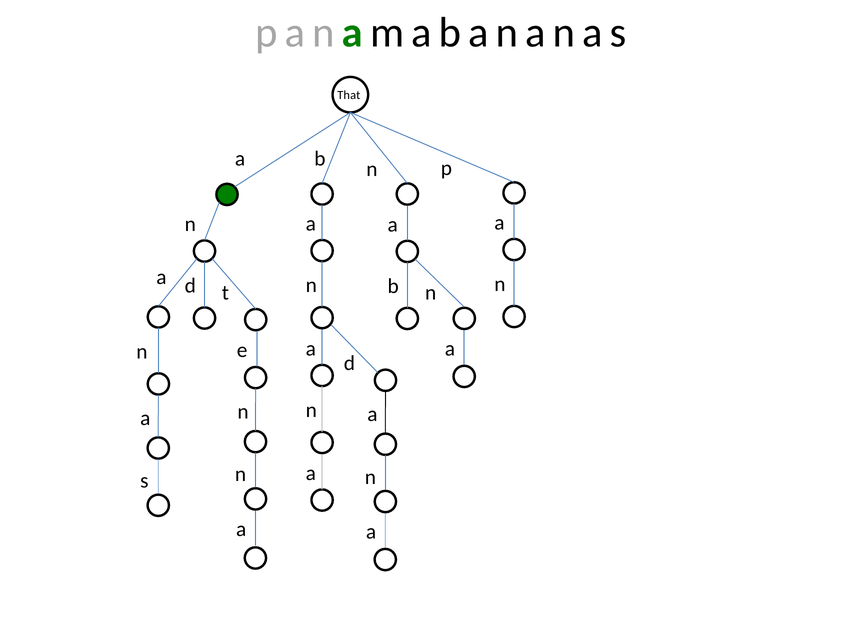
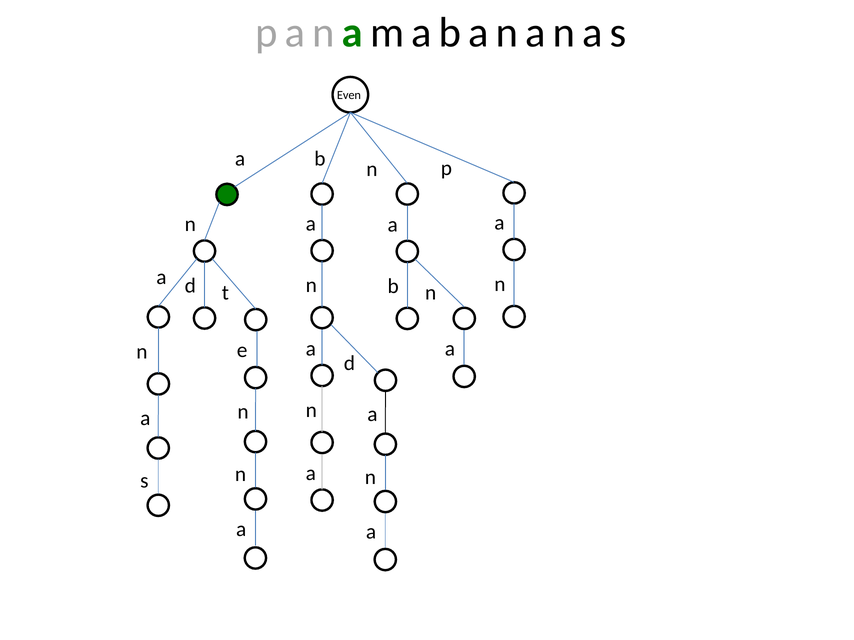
That: That -> Even (349, 95)
